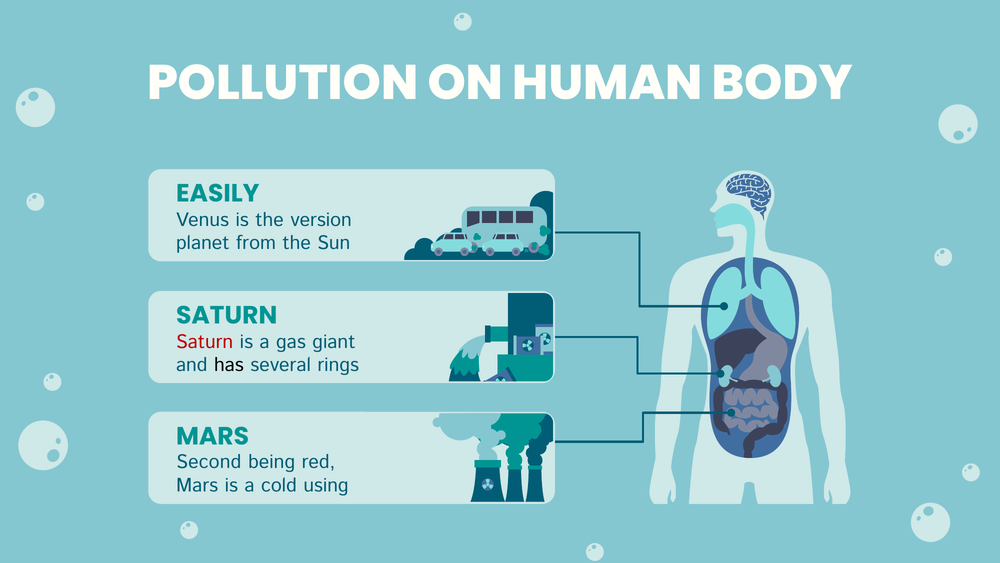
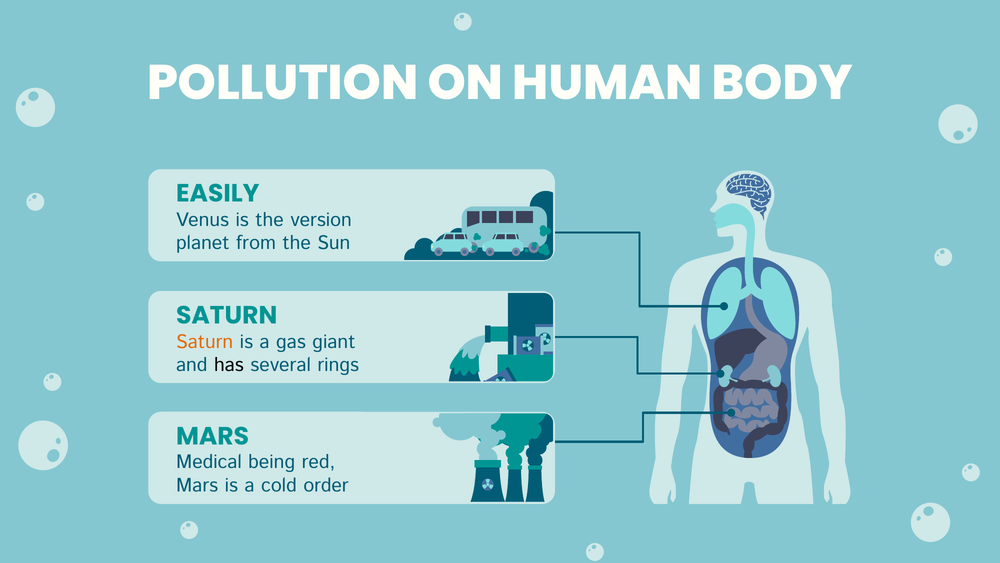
Saturn colour: red -> orange (205, 341)
Second: Second -> Medical (209, 462)
using: using -> order (326, 485)
